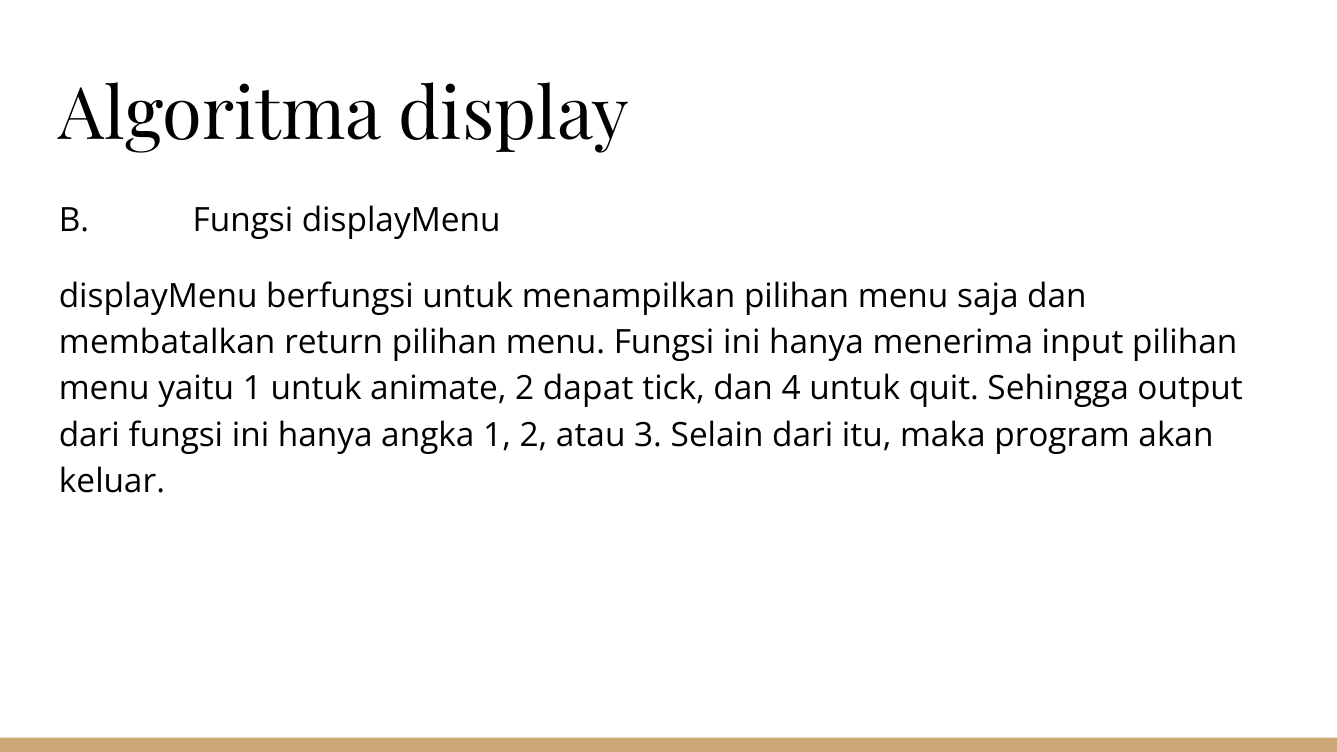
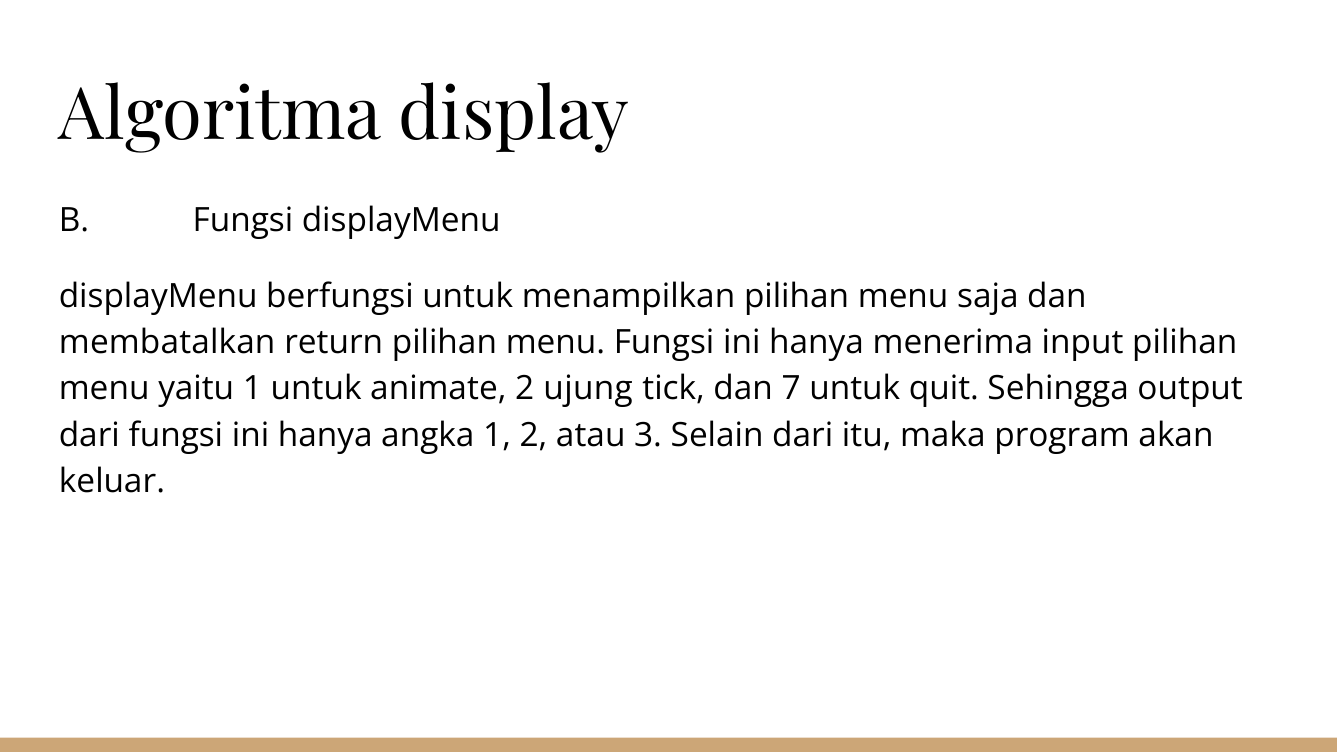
dapat: dapat -> ujung (588, 389)
4: 4 -> 7 (791, 389)
